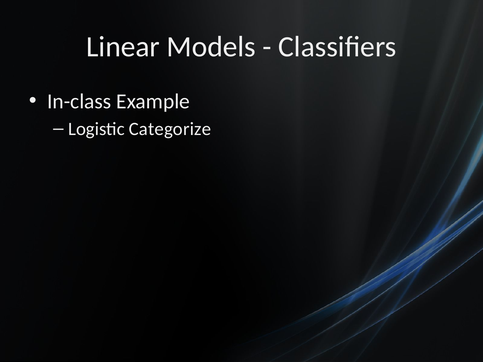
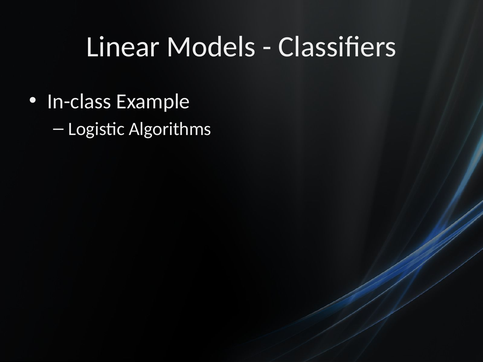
Categorize: Categorize -> Algorithms (170, 129)
